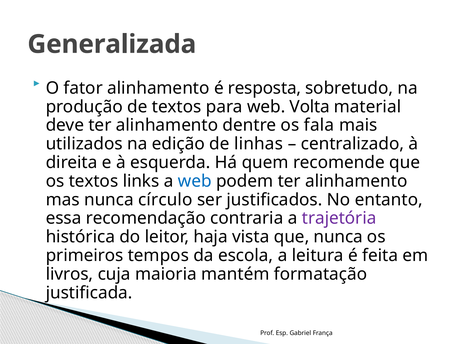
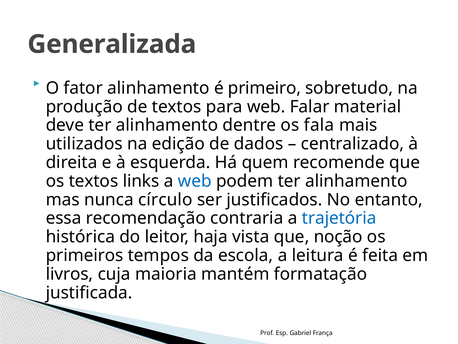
resposta: resposta -> primeiro (265, 88)
Volta: Volta -> Falar (310, 107)
linhas: linhas -> dados (259, 144)
trajetória colour: purple -> blue (339, 218)
que nunca: nunca -> noção (338, 237)
